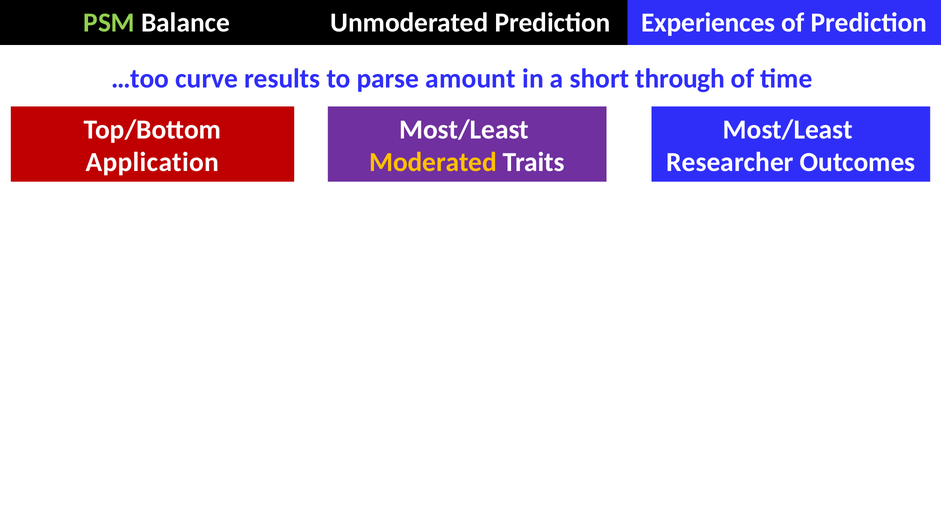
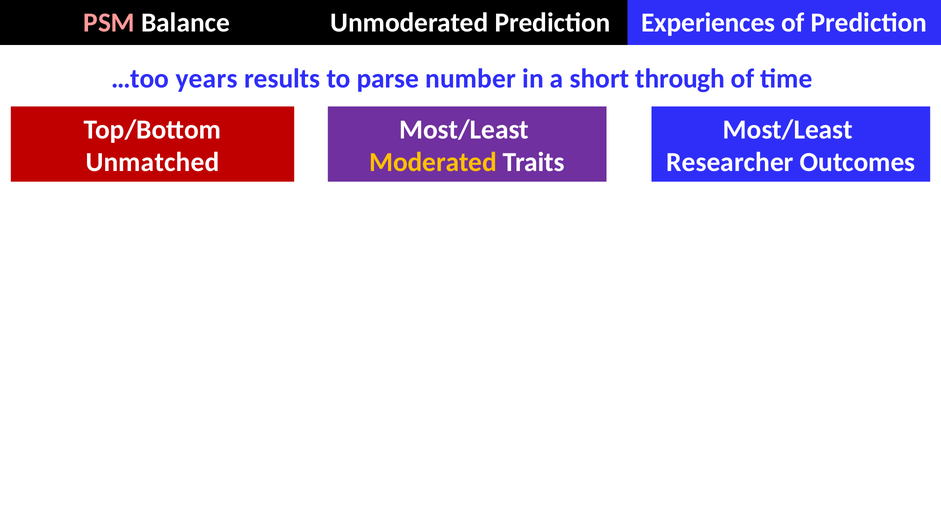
PSM colour: light green -> pink (109, 23)
curve: curve -> years (207, 79)
amount: amount -> number (471, 79)
Application: Application -> Unmatched (152, 163)
